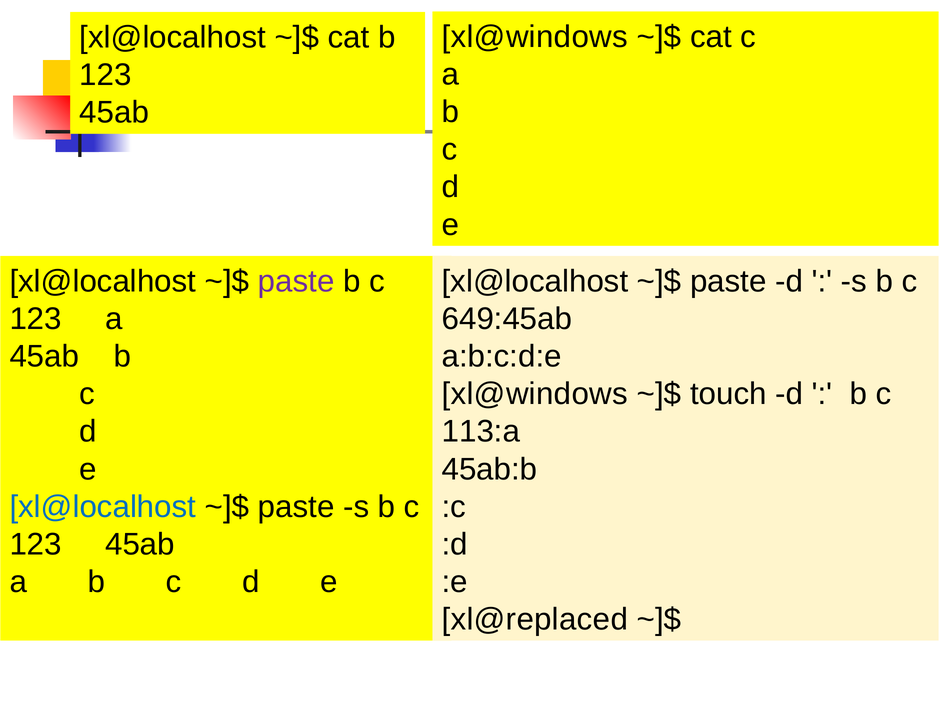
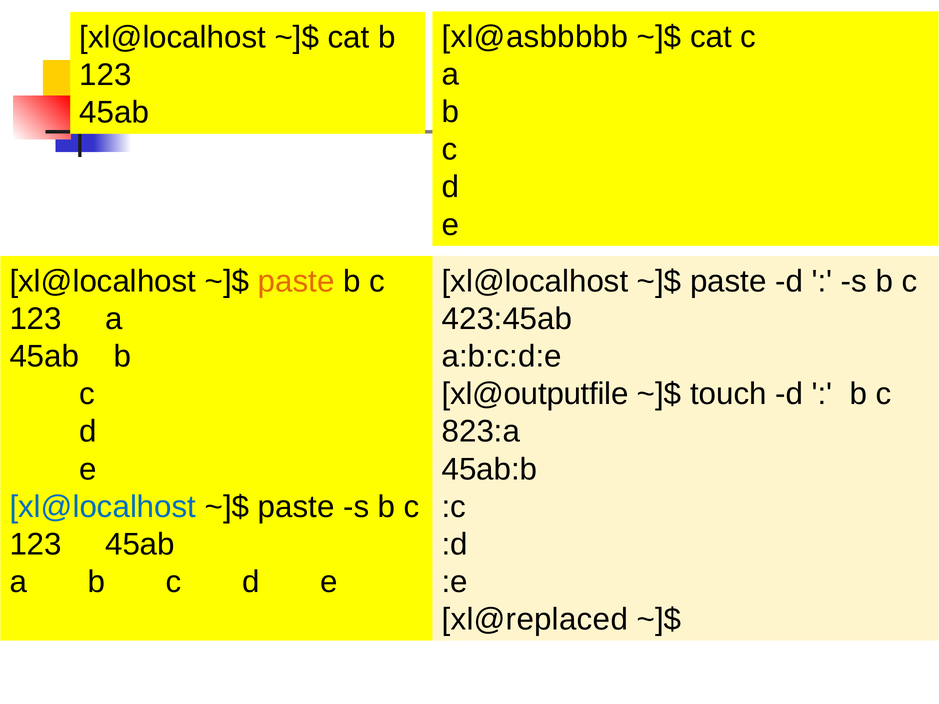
xl@windows: xl@windows -> xl@asbbbbb (535, 37)
paste colour: purple -> orange (296, 282)
649:45ab: 649:45ab -> 423:45ab (507, 319)
xl@windows: xl@windows -> xl@outputfile (535, 394)
113:a: 113:a -> 823:a (481, 432)
